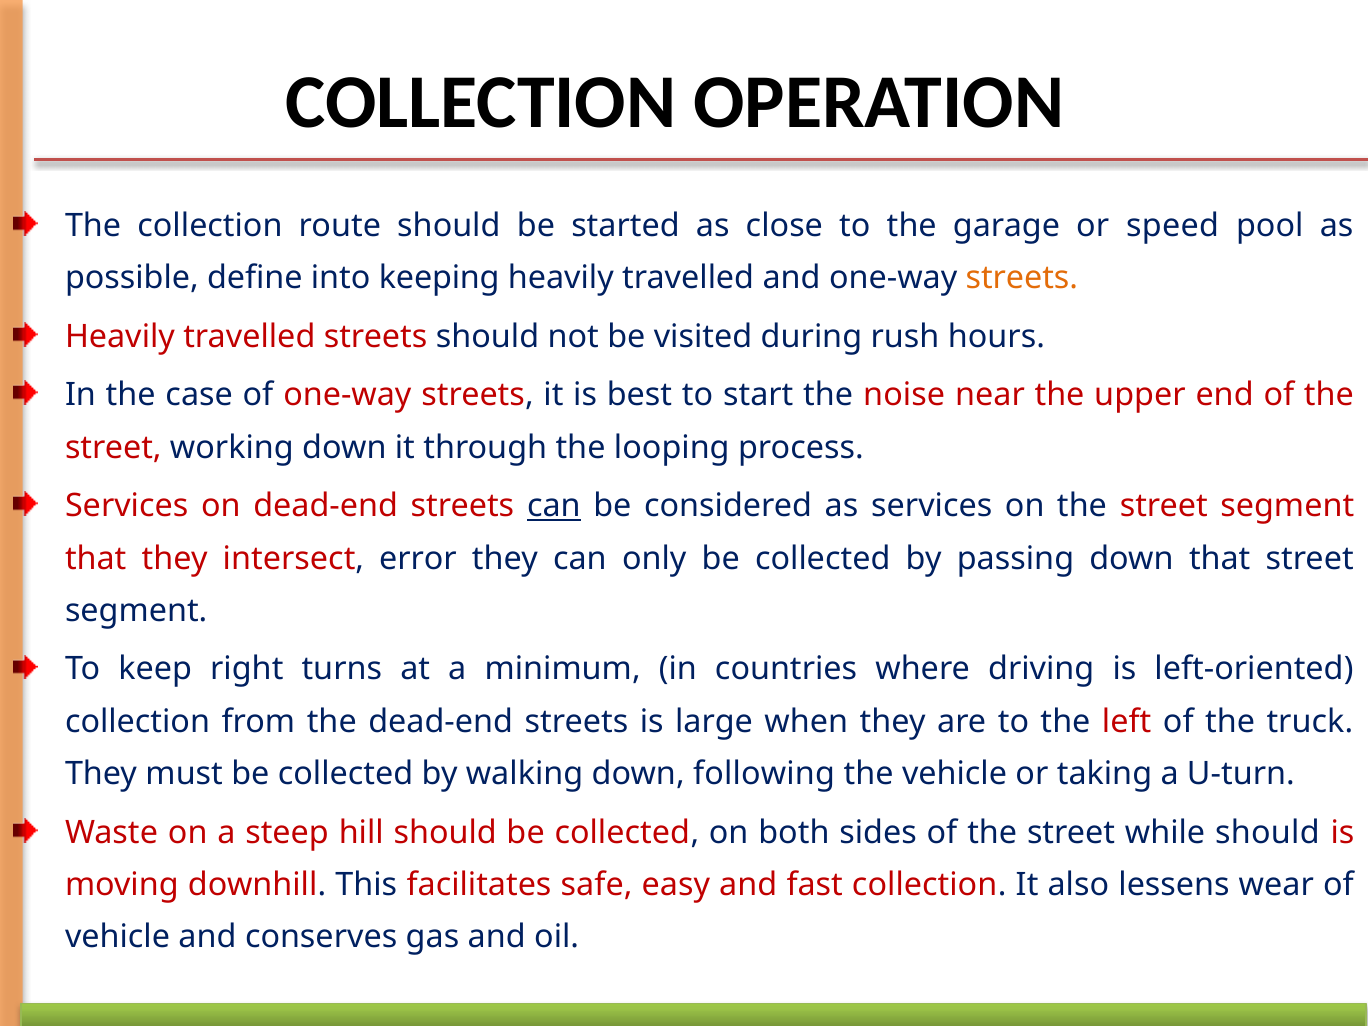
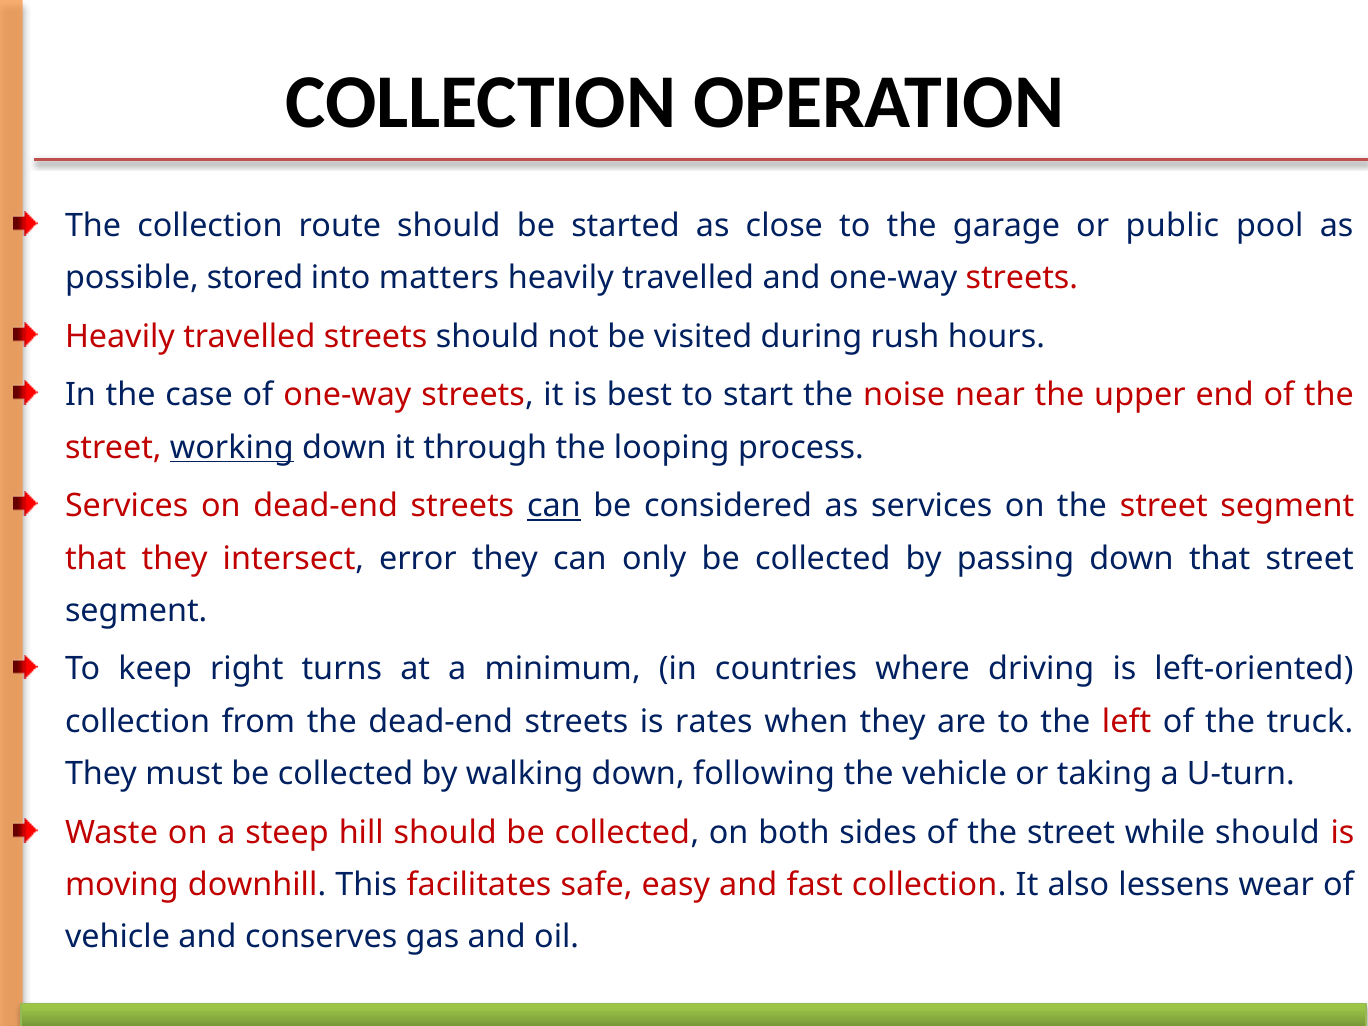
speed: speed -> public (1172, 226)
define: define -> stored (255, 278)
keeping: keeping -> matters (439, 278)
streets colour: orange -> red (1022, 278)
working underline: none -> present (232, 448)
large: large -> rates (714, 722)
